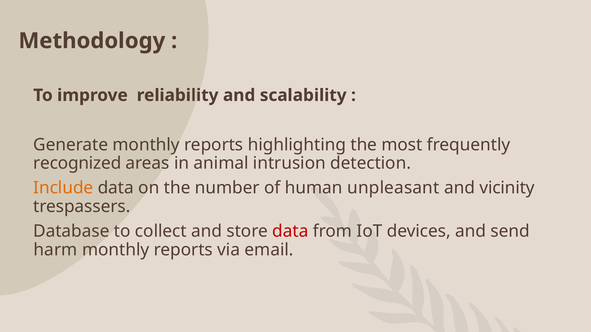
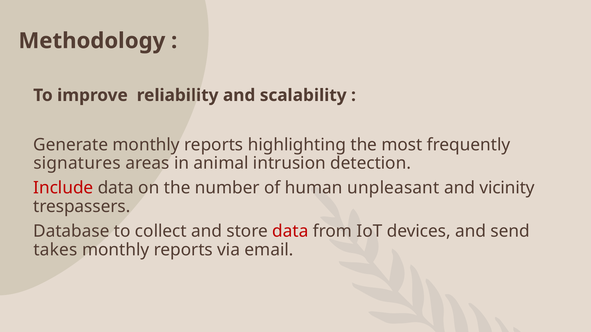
recognized: recognized -> signatures (77, 163)
Include colour: orange -> red (63, 188)
harm: harm -> takes (55, 250)
